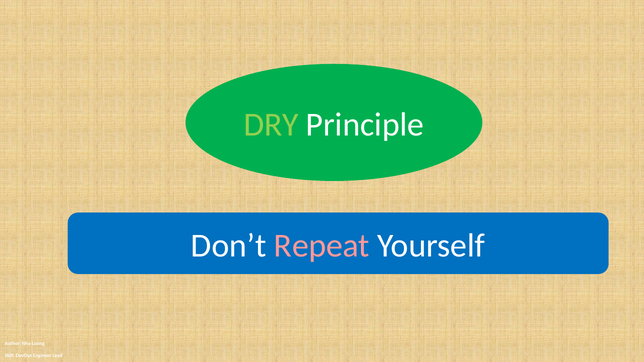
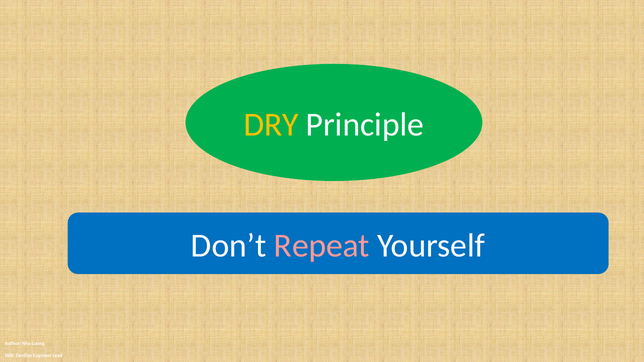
DRY colour: light green -> yellow (271, 125)
